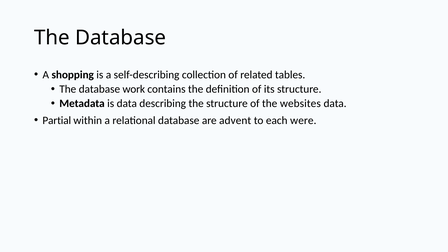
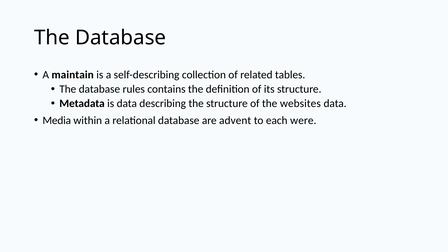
shopping: shopping -> maintain (73, 75)
work: work -> rules (134, 89)
Partial: Partial -> Media (57, 120)
